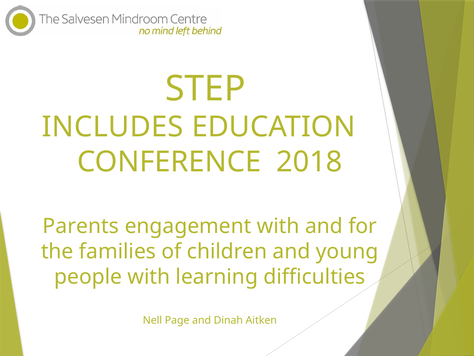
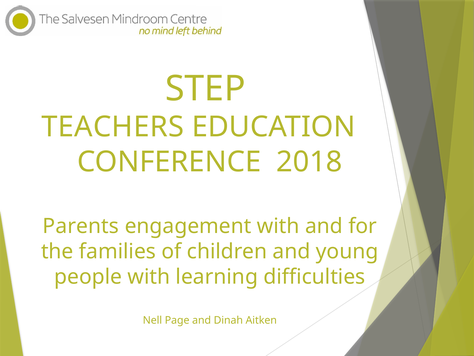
INCLUDES: INCLUDES -> TEACHERS (113, 127)
